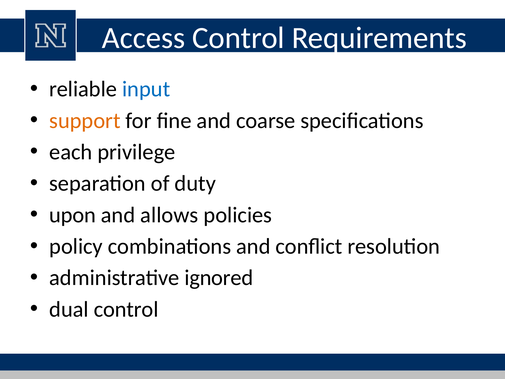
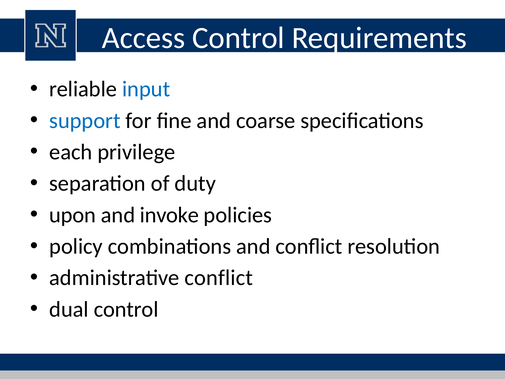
support colour: orange -> blue (85, 121)
allows: allows -> invoke (170, 215)
administrative ignored: ignored -> conflict (219, 278)
